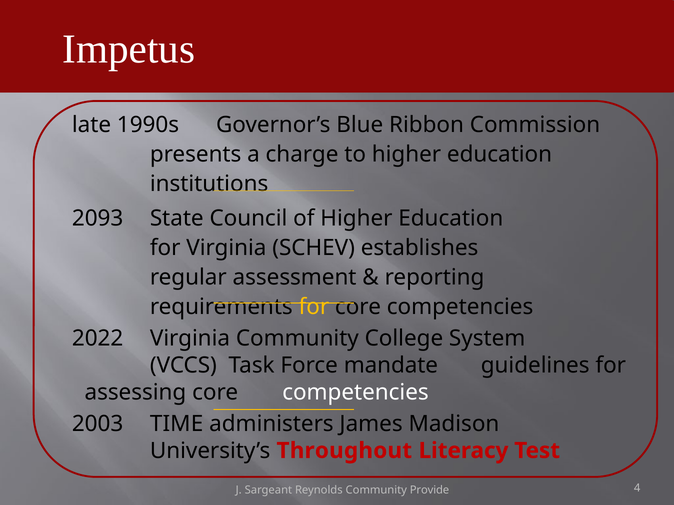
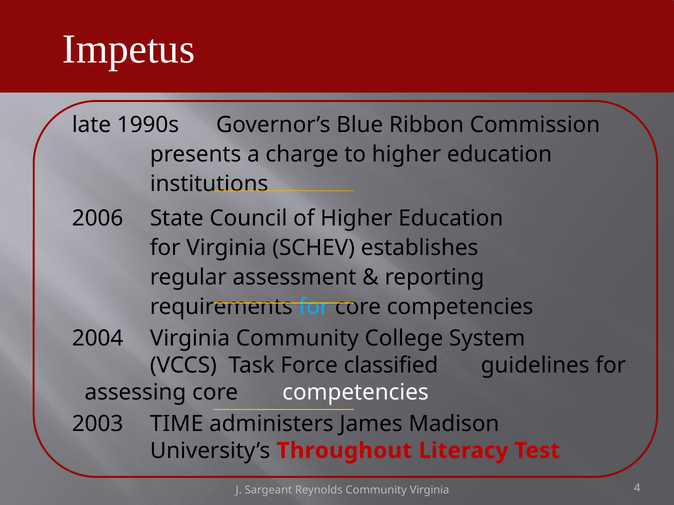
2093: 2093 -> 2006 (98, 218)
for colour: yellow -> light blue (314, 307)
2022: 2022 -> 2004 (98, 339)
mandate: mandate -> classified (391, 366)
Community Provide: Provide -> Virginia (430, 491)
